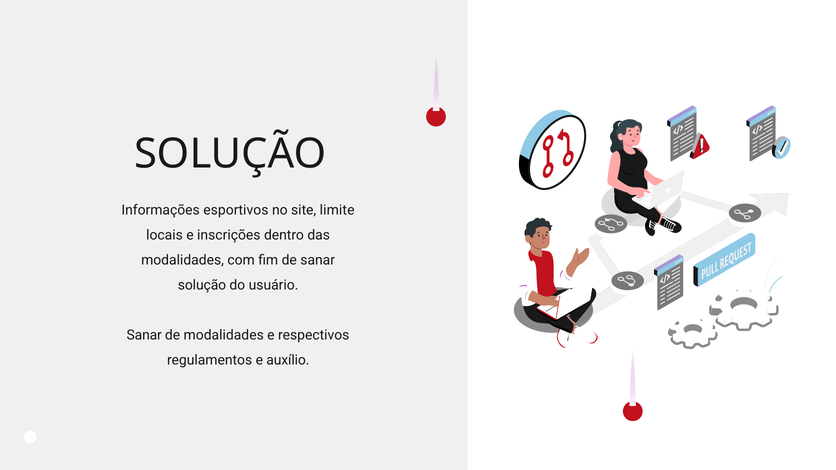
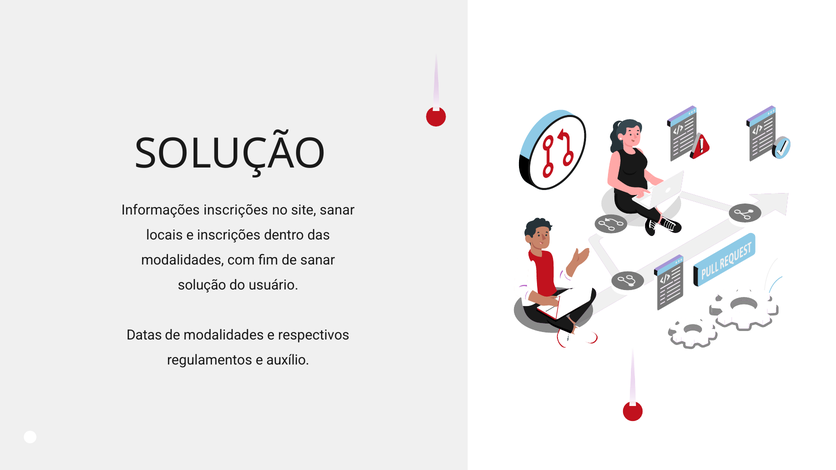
Informações esportivos: esportivos -> inscrições (236, 210)
site limite: limite -> sanar (337, 210)
Sanar: Sanar -> Datas (144, 335)
